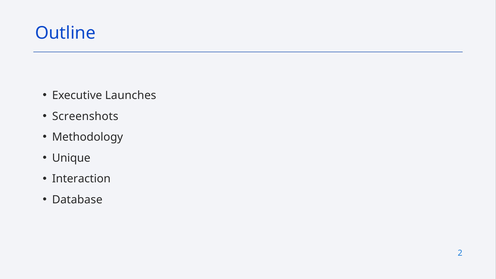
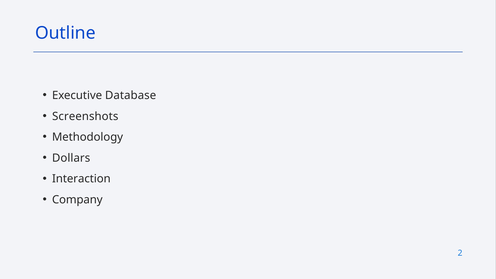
Launches: Launches -> Database (131, 95)
Unique: Unique -> Dollars (71, 158)
Database: Database -> Company (77, 200)
